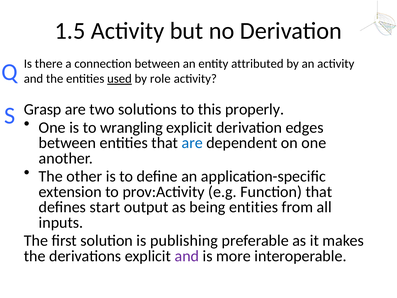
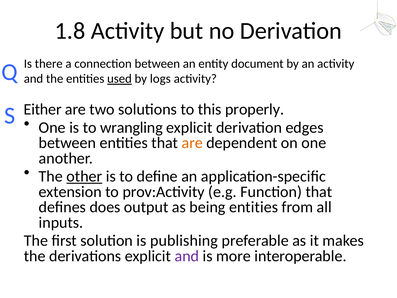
1.5: 1.5 -> 1.8 (70, 31)
attributed: attributed -> document (257, 64)
role: role -> logs (160, 79)
Grasp: Grasp -> Either (43, 109)
are colour: blue -> orange (192, 143)
other underline: none -> present (84, 176)
start: start -> does (105, 207)
